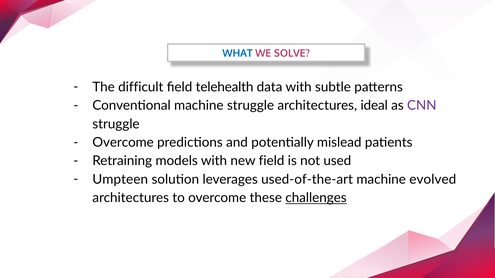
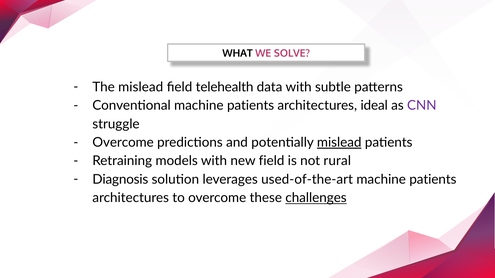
WHAT colour: blue -> black (238, 53)
The difficult: difficult -> mislead (141, 87)
Conventional machine struggle: struggle -> patients (251, 106)
mislead underline: none -> present (339, 143)
used: used -> rural (337, 161)
Umpteen: Umpteen -> Diagnosis (120, 180)
evolved: evolved -> patients (433, 180)
